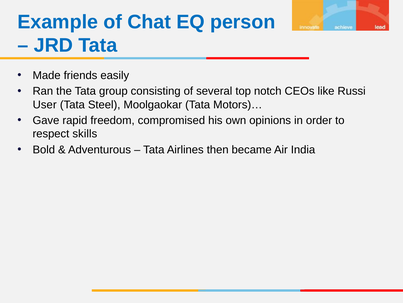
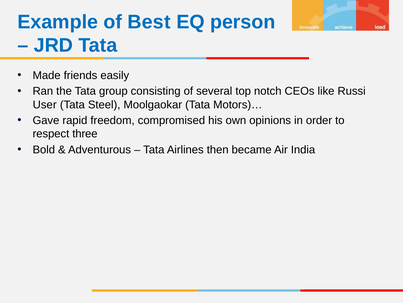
Chat: Chat -> Best (149, 22)
skills: skills -> three (85, 134)
